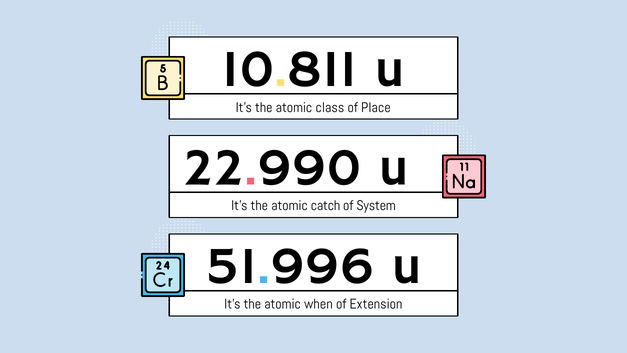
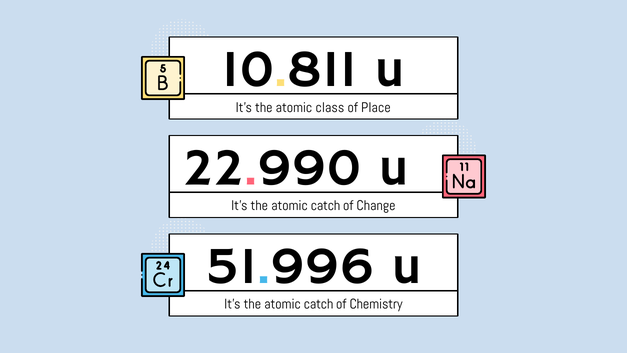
System: System -> Change (376, 206)
when: when -> catch (319, 304)
Extension: Extension -> Chemistry (376, 304)
